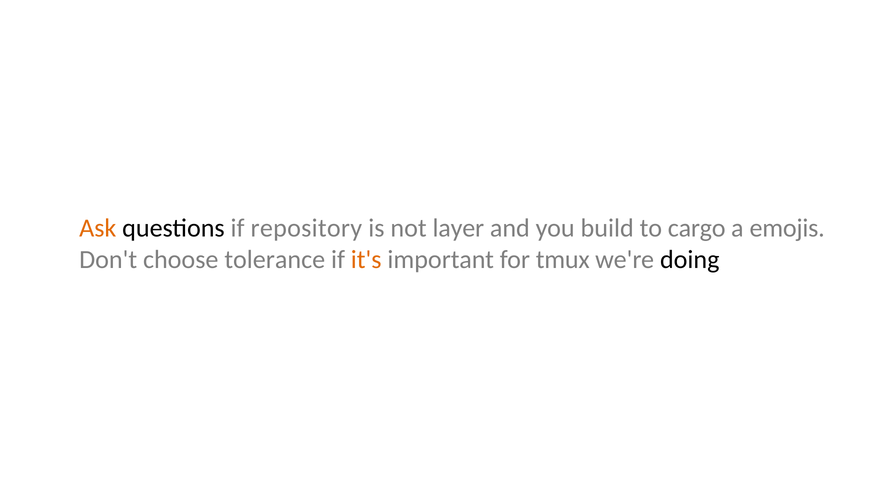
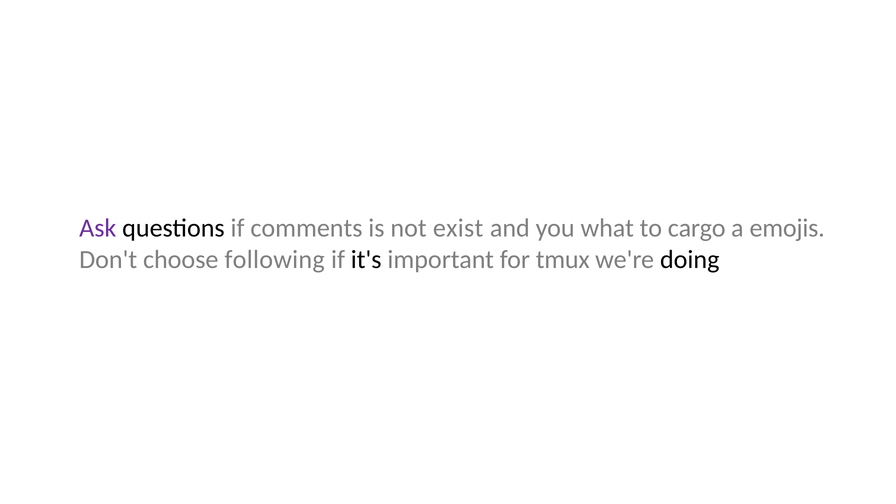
Ask colour: orange -> purple (98, 228)
repository: repository -> comments (306, 228)
layer: layer -> exist (458, 228)
build: build -> what (607, 228)
tolerance: tolerance -> following (275, 260)
it's colour: orange -> black (366, 260)
